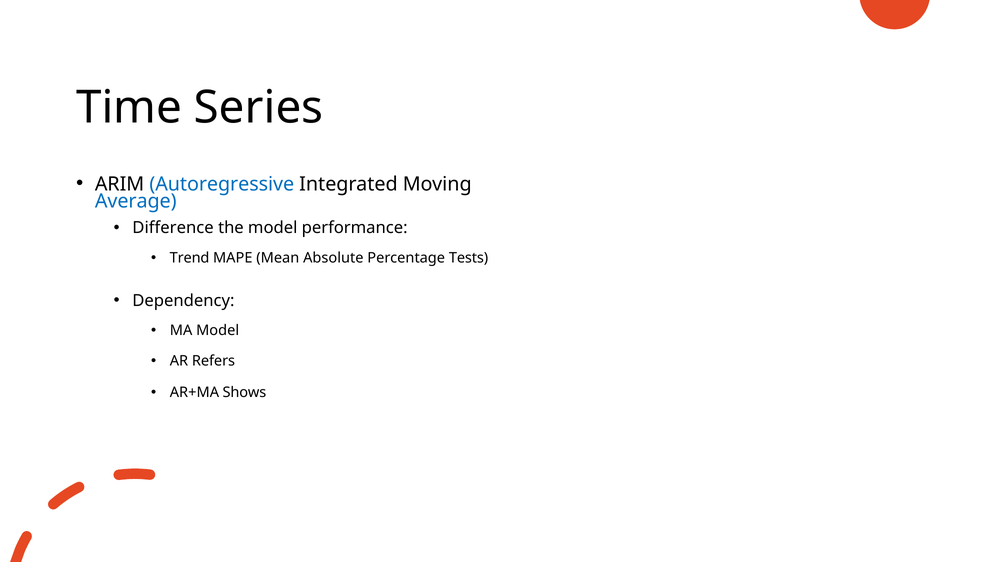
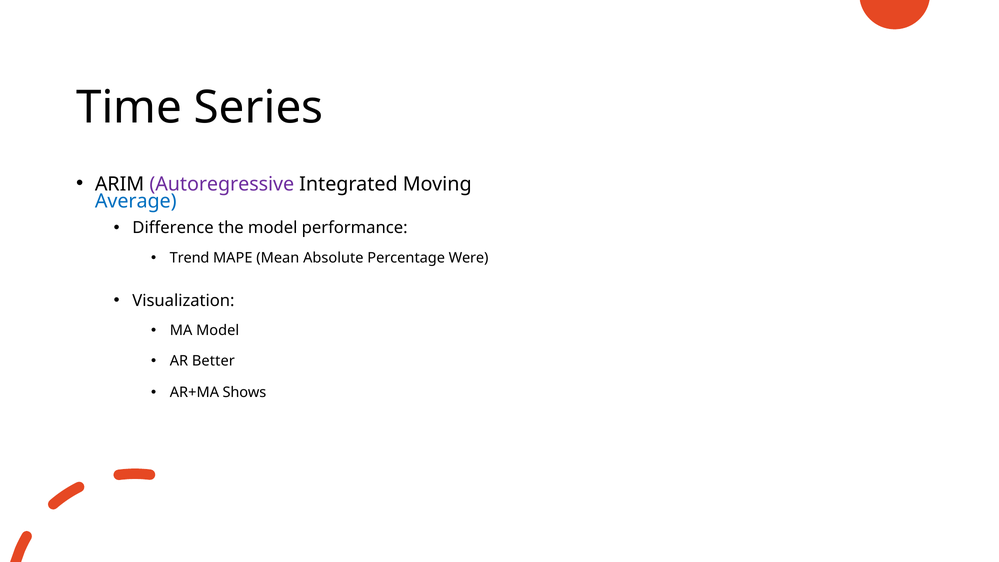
Autoregressive colour: blue -> purple (222, 184)
Tests: Tests -> Were (469, 258)
Dependency: Dependency -> Visualization (183, 301)
Refers: Refers -> Better (213, 361)
